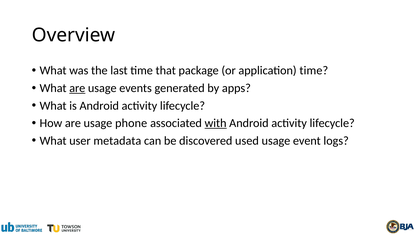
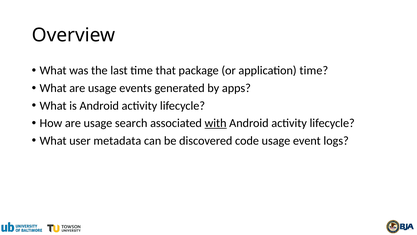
are underline: present -> none (77, 88)
phone: phone -> search (131, 123)
used: used -> code (247, 140)
